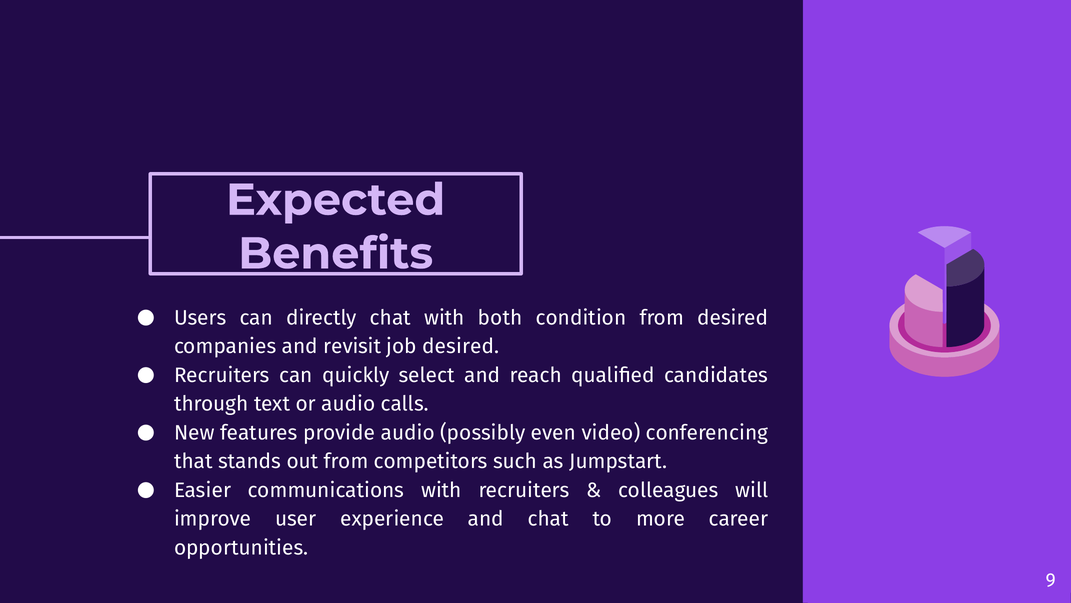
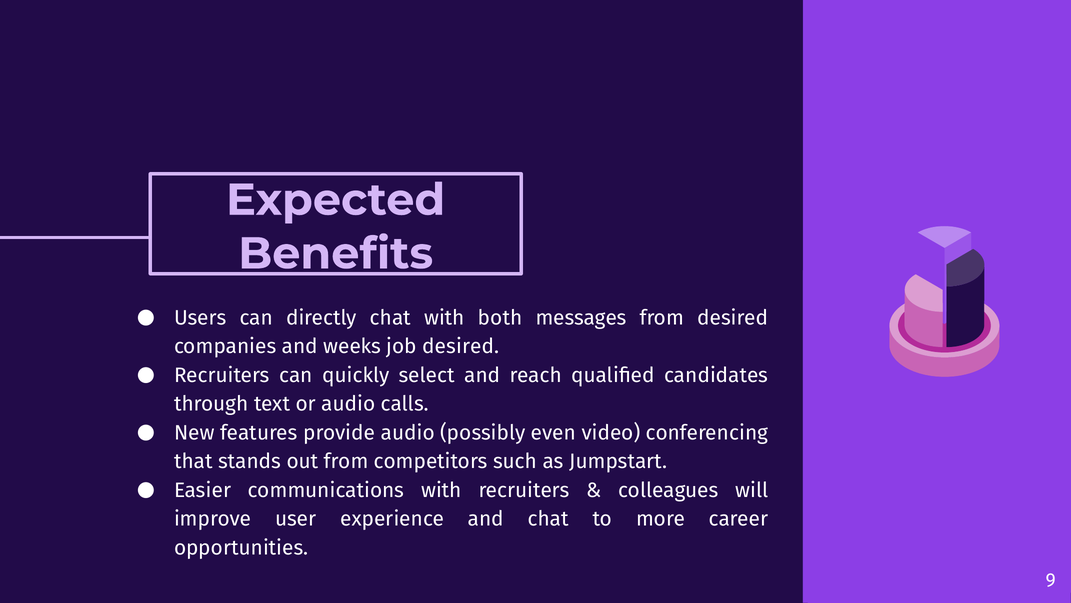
condition: condition -> messages (581, 318)
revisit: revisit -> weeks (352, 346)
